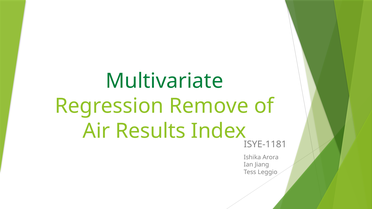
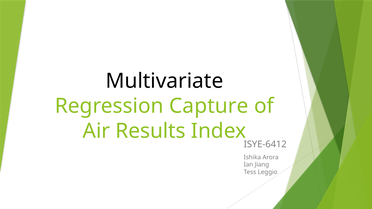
Multivariate colour: green -> black (164, 81)
Remove: Remove -> Capture (209, 106)
ISYE-1181: ISYE-1181 -> ISYE-6412 (265, 145)
